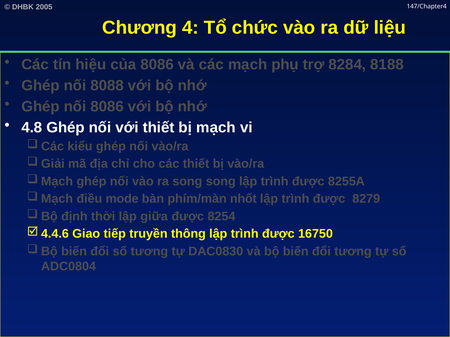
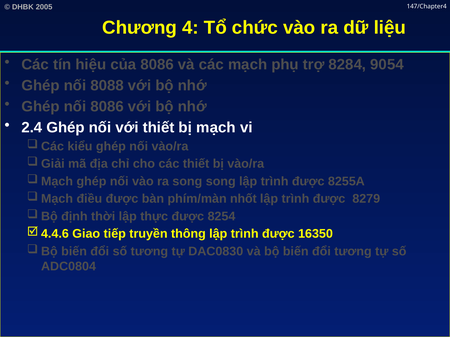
8188: 8188 -> 9054 (387, 65)
4.8: 4.8 -> 2.4 (32, 128)
điều mode: mode -> được (122, 199)
giữa: giữa -> thực (154, 217)
16750: 16750 -> 16350 (315, 234)
